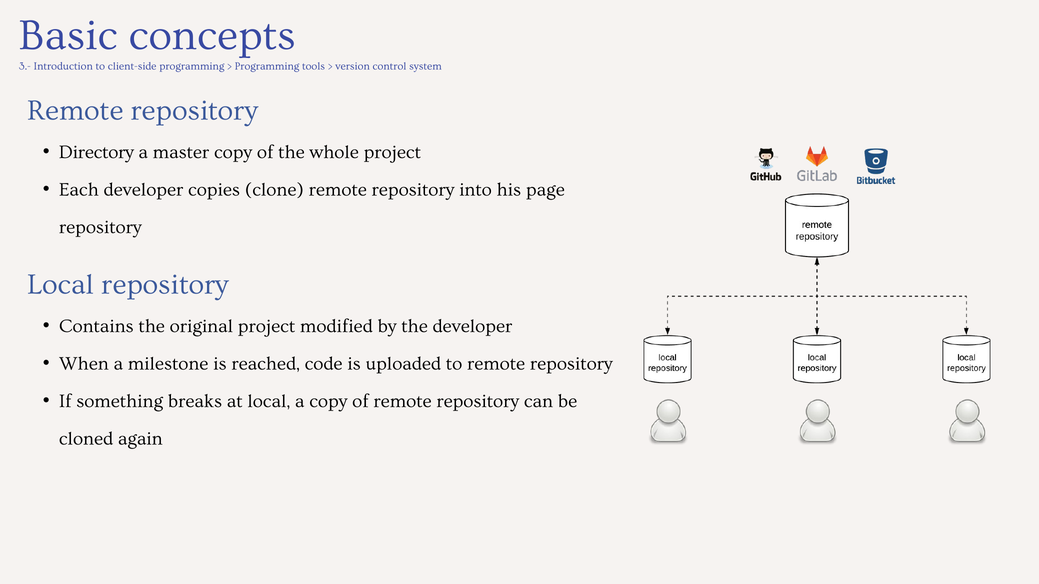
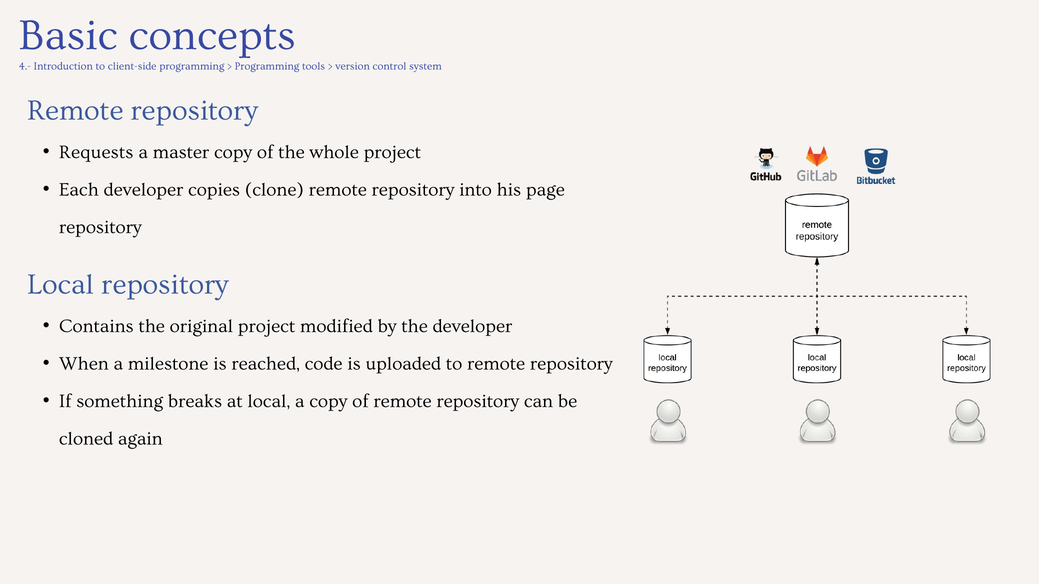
3.-: 3.- -> 4.- (25, 66)
Directory: Directory -> Requests (96, 152)
